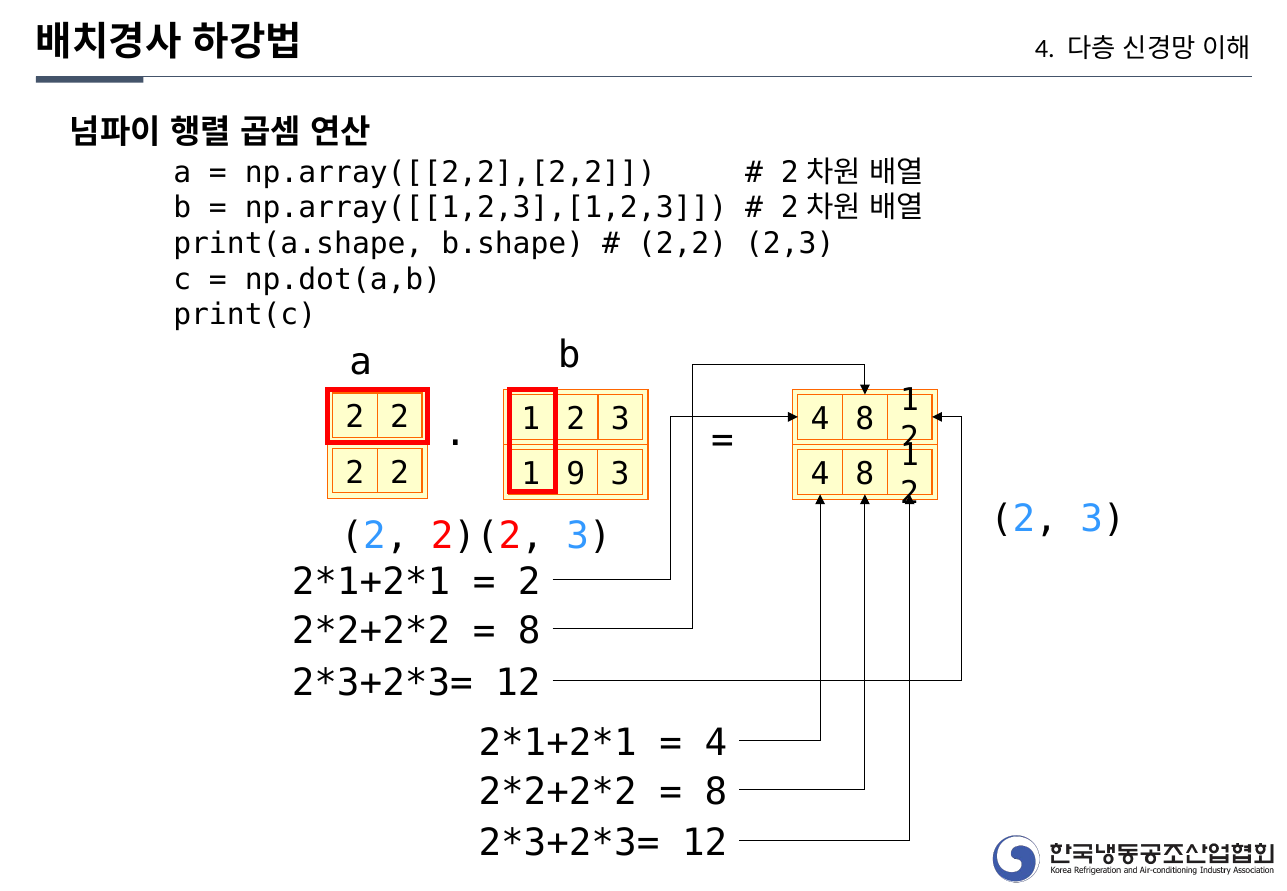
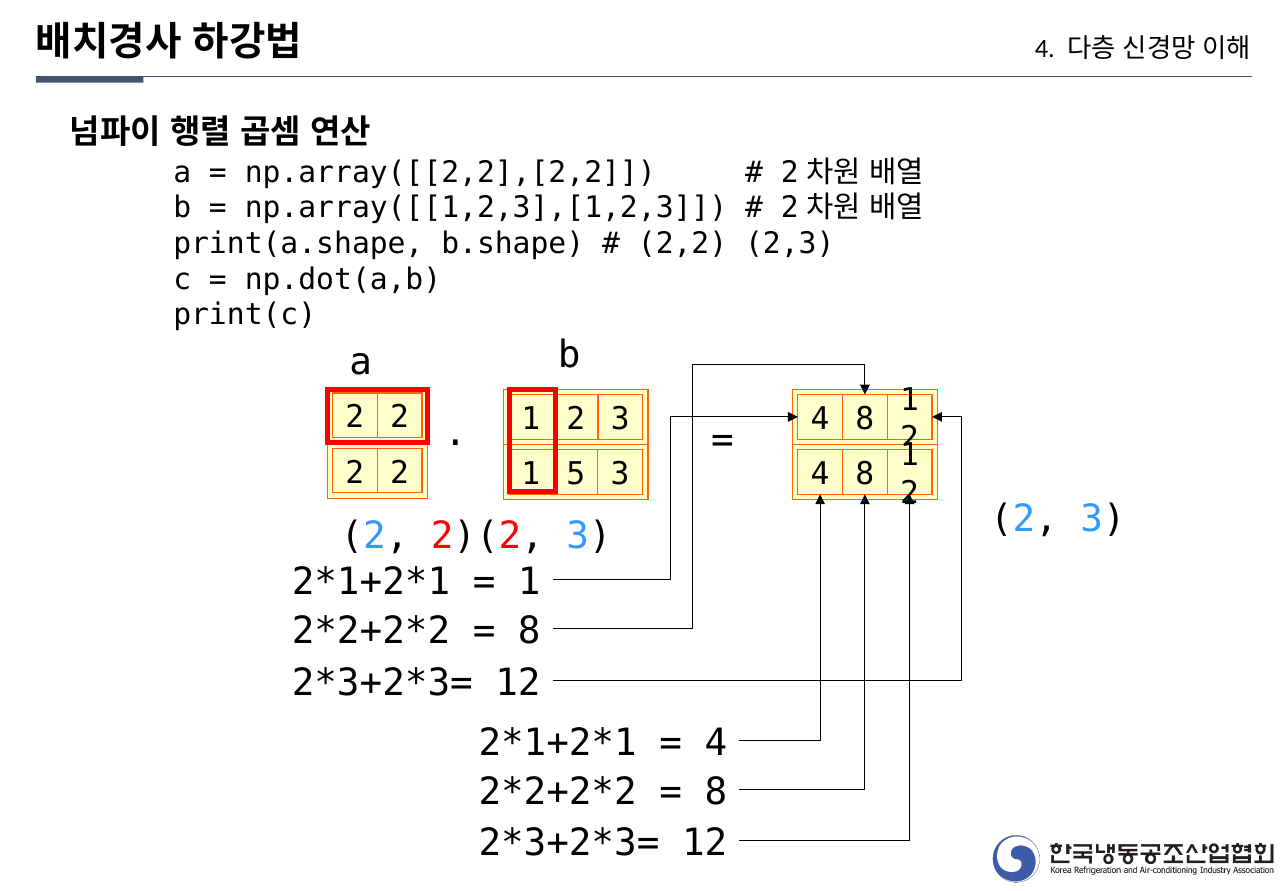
9: 9 -> 5 (576, 474)
2: 2 -> 1 (529, 582)
